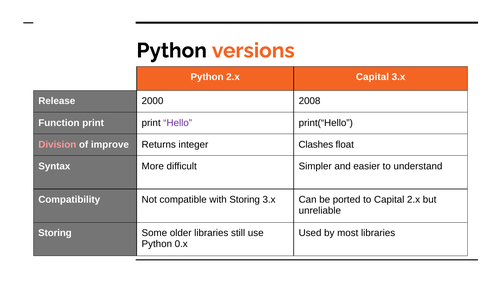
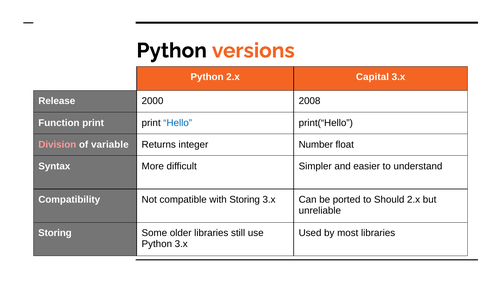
Hello colour: purple -> blue (178, 123)
improve: improve -> variable (110, 144)
Clashes: Clashes -> Number (316, 144)
to Capital: Capital -> Should (389, 200)
Python 0.x: 0.x -> 3.x (181, 244)
